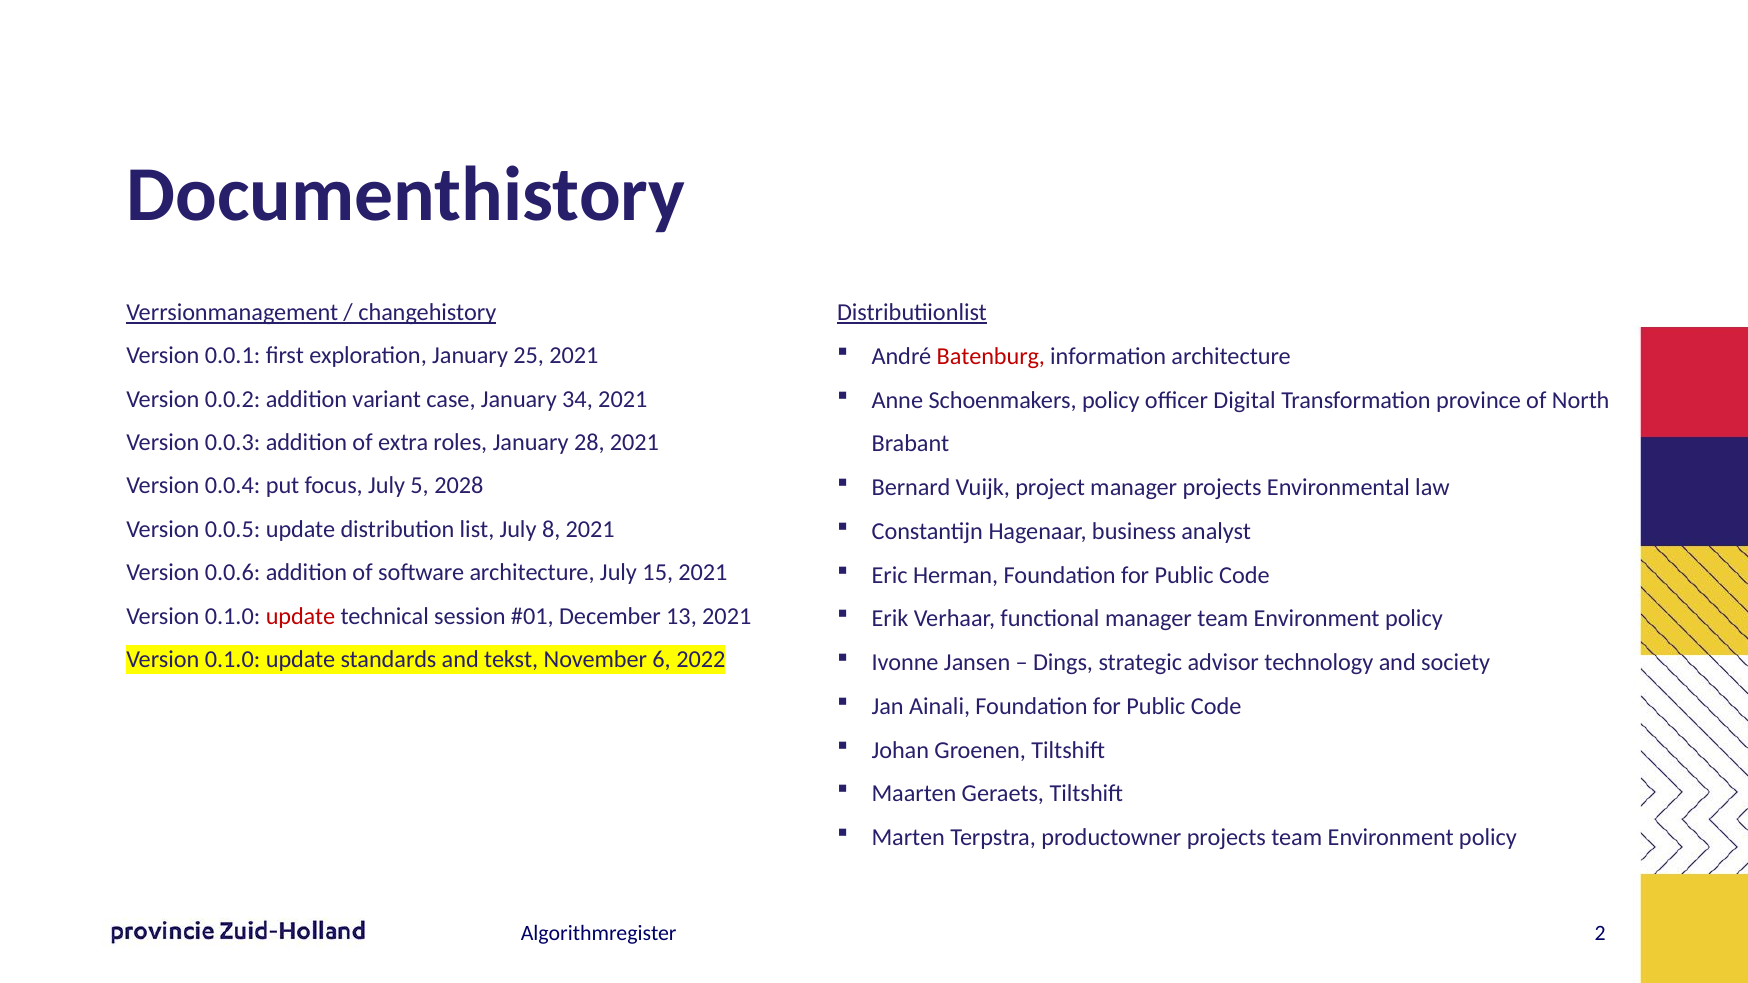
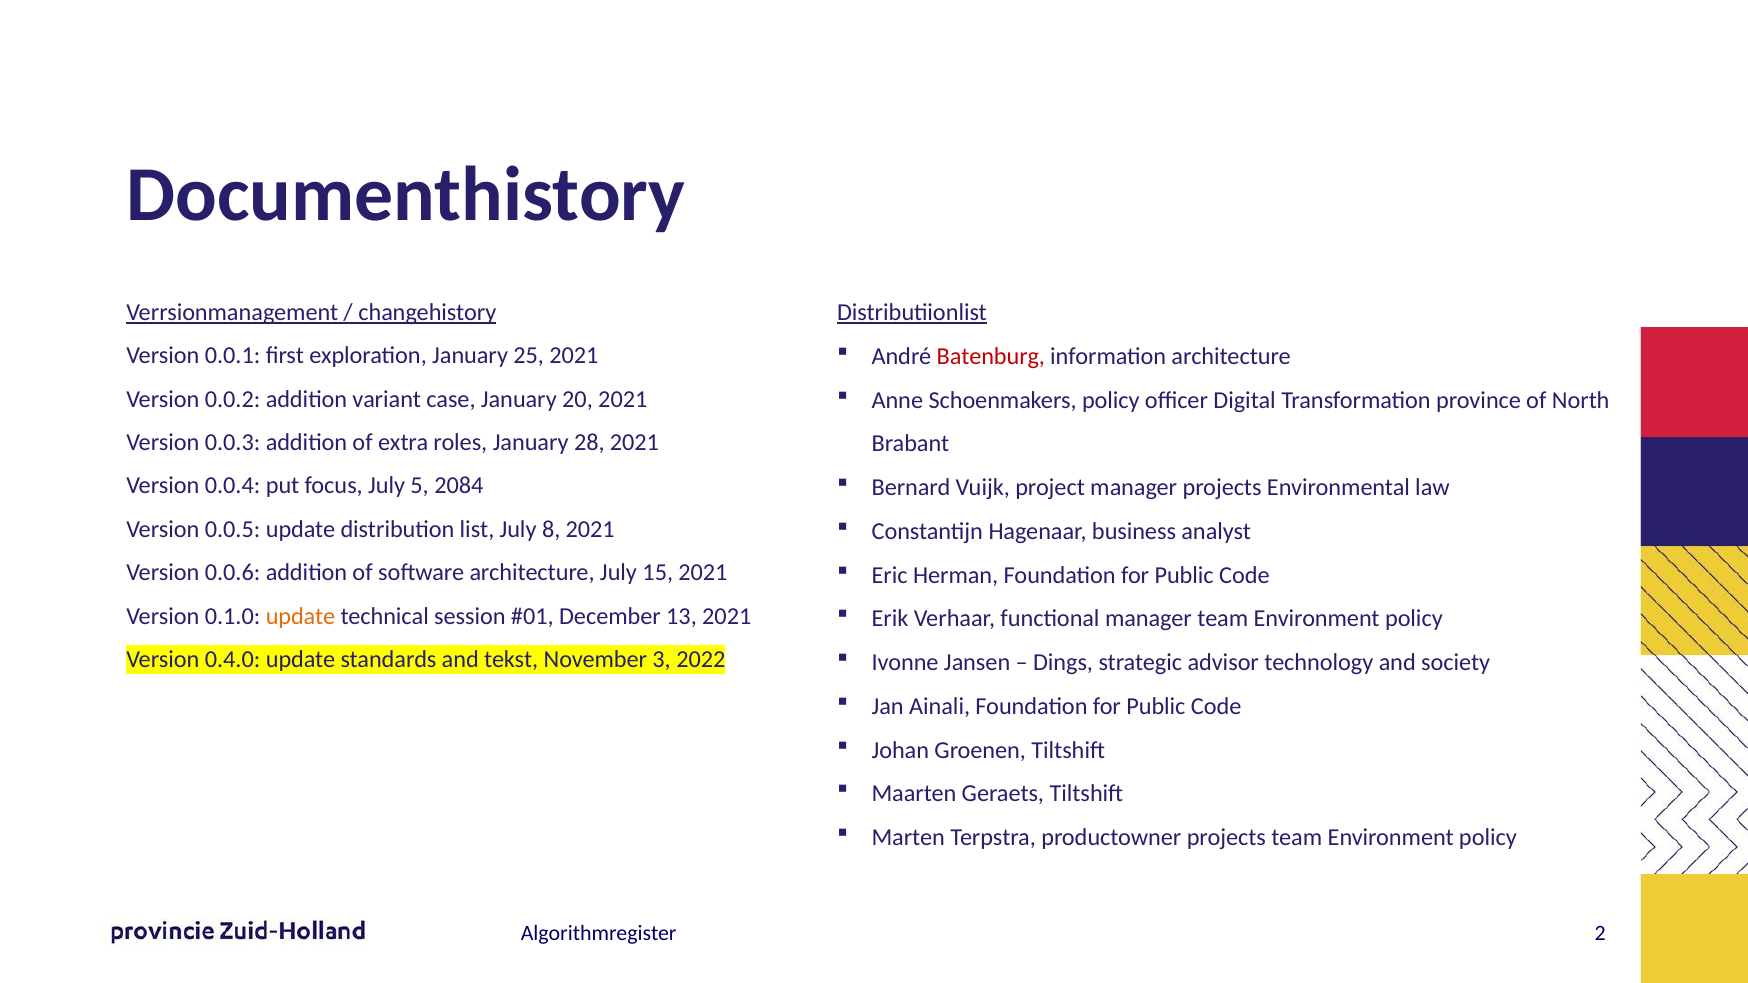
34: 34 -> 20 (577, 399)
2028: 2028 -> 2084 (459, 486)
update colour: red -> orange (301, 616)
0.1.0: 0.1.0 -> 0.4.0 (233, 660)
6: 6 -> 3 (662, 660)
